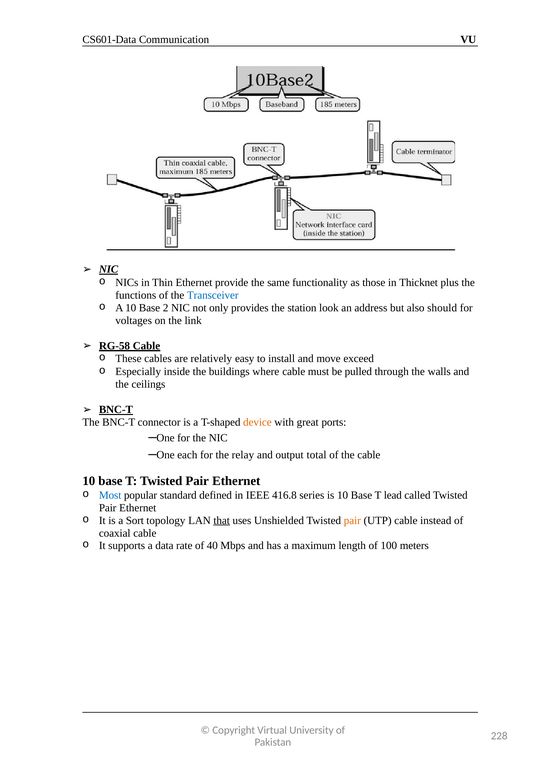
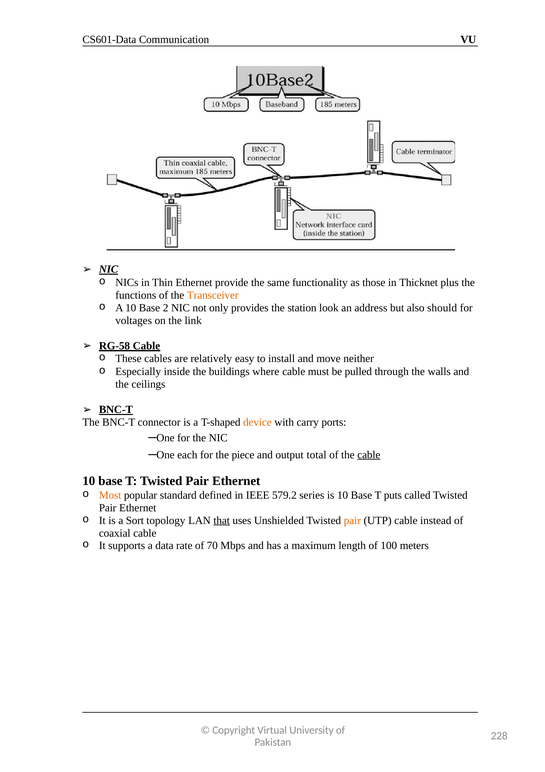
Transceiver colour: blue -> orange (213, 295)
exceed: exceed -> neither (359, 358)
great: great -> carry (308, 422)
relay: relay -> piece (243, 454)
cable underline: none -> present (369, 454)
Most colour: blue -> orange (110, 495)
416.8: 416.8 -> 579.2 (284, 495)
lead: lead -> puts (393, 495)
40: 40 -> 70 (212, 545)
